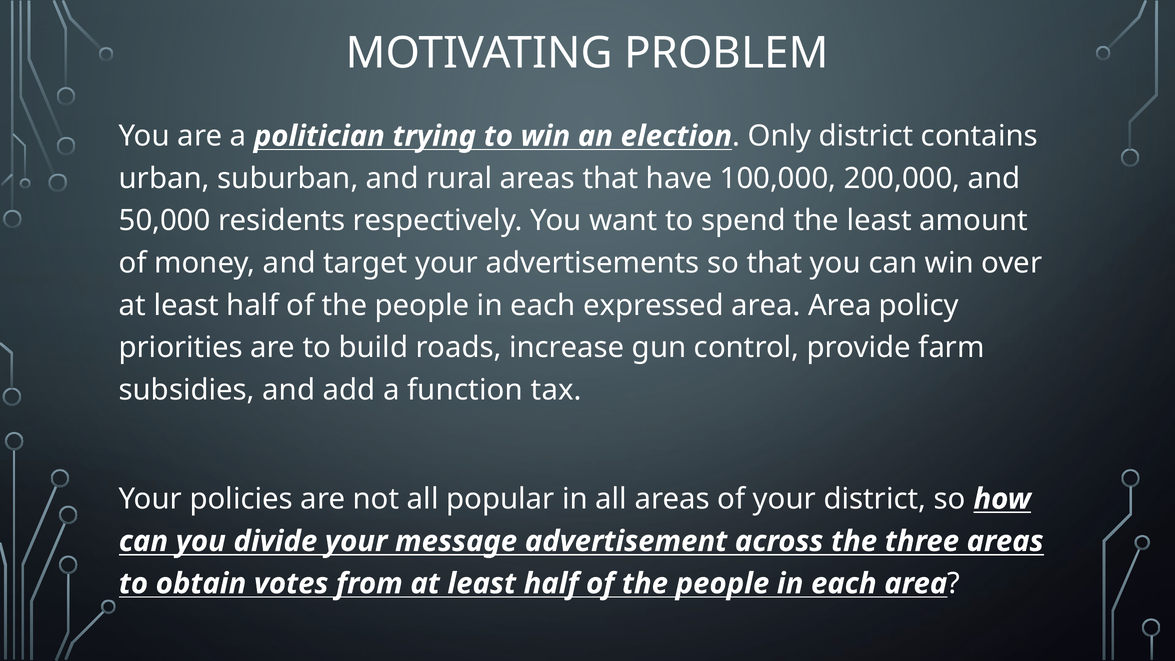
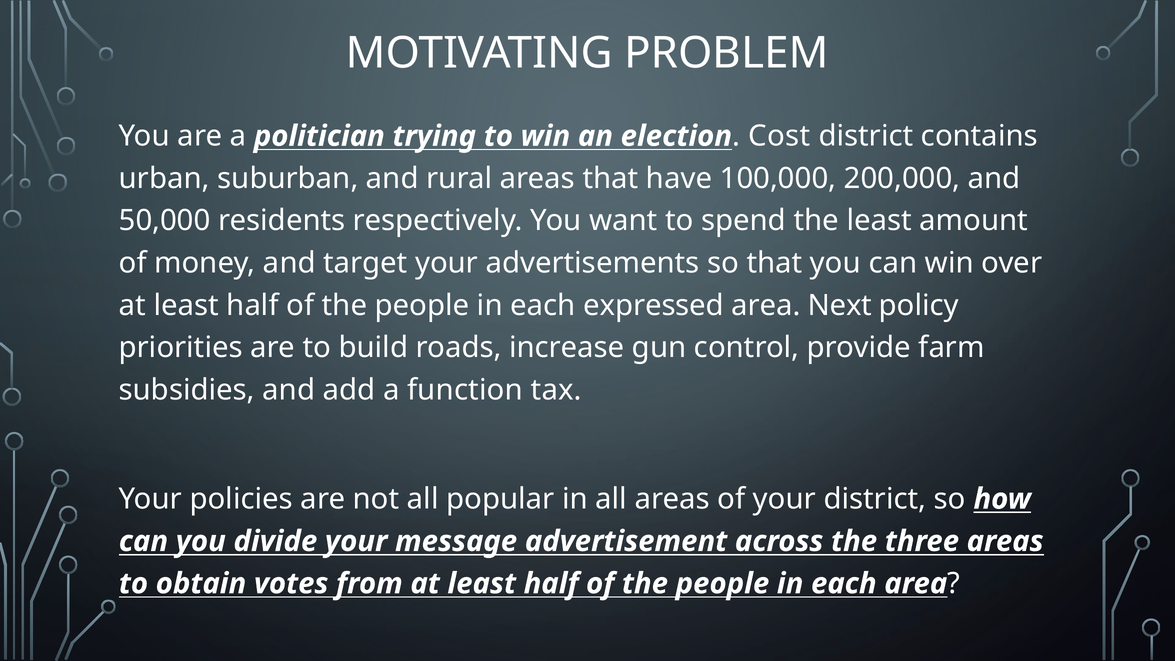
Only: Only -> Cost (779, 136)
area Area: Area -> Next (840, 305)
